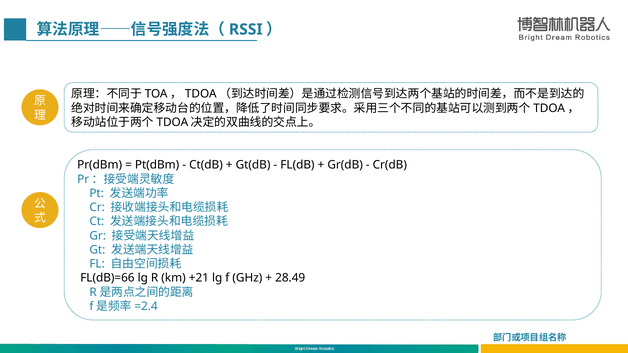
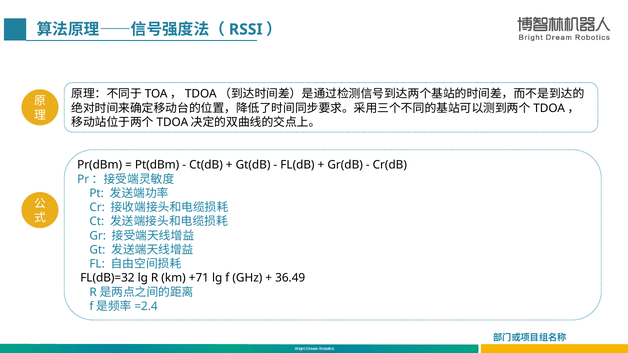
FL(dB)=66: FL(dB)=66 -> FL(dB)=32 (107, 278)
+21: +21 -> +71 (199, 278)
28.49: 28.49 -> 36.49 (290, 278)
